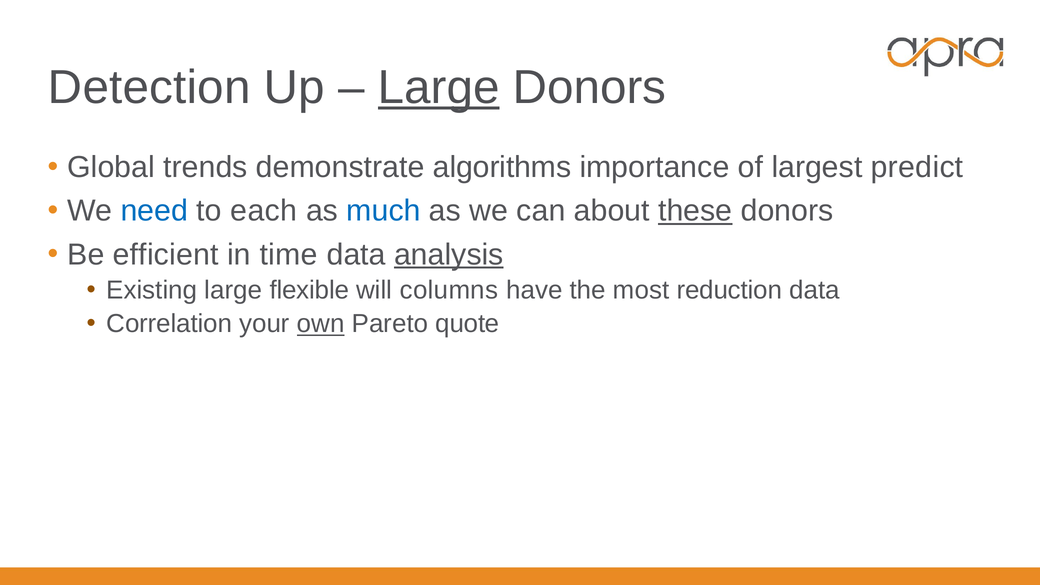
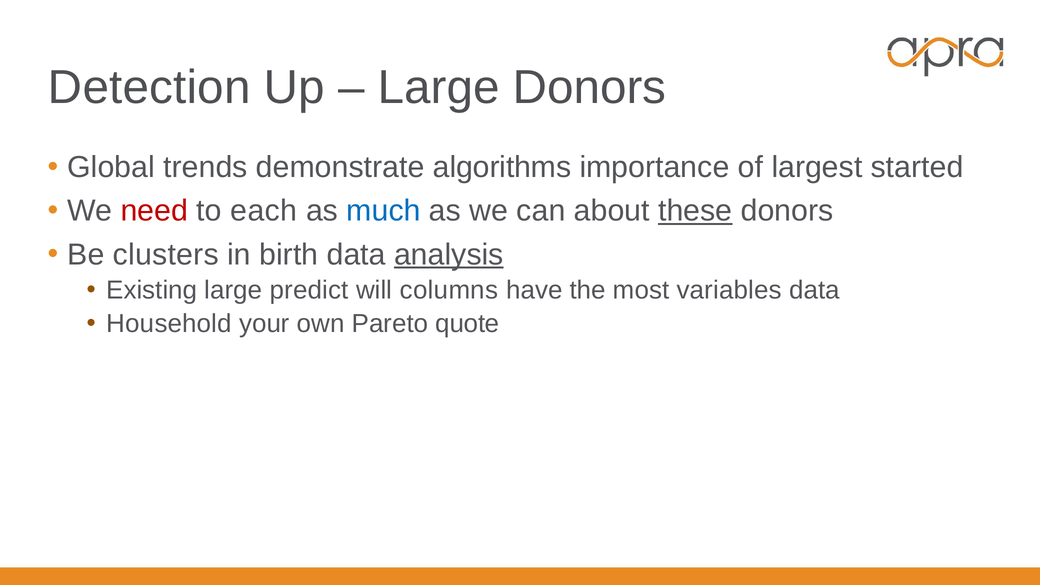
Large underline: present -> none (439, 87)
predict: predict -> started (917, 167)
need colour: blue -> red (154, 211)
efficient: efficient -> clusters (166, 255)
time: time -> birth (289, 255)
flexible: flexible -> predict (309, 290)
reduction: reduction -> variables (729, 290)
Correlation: Correlation -> Household (169, 324)
own underline: present -> none (321, 324)
